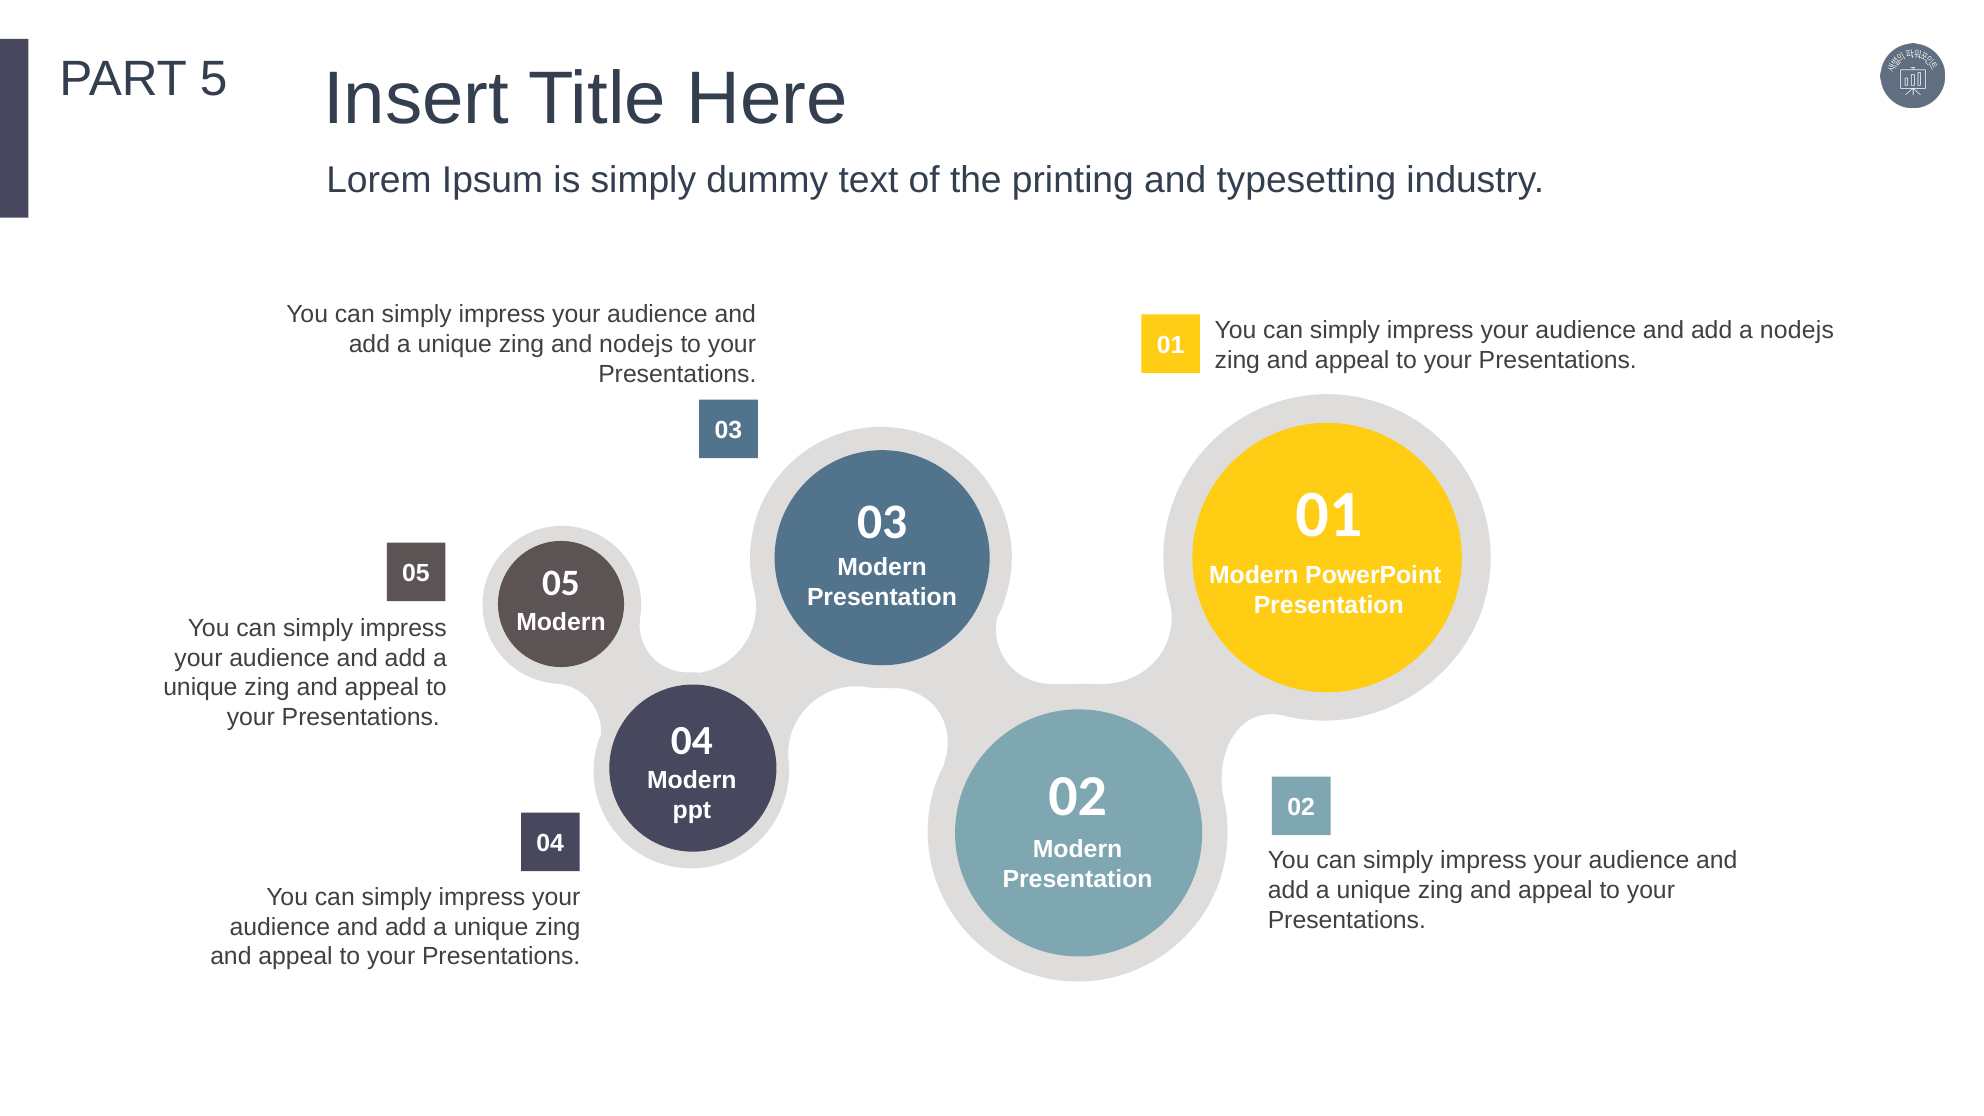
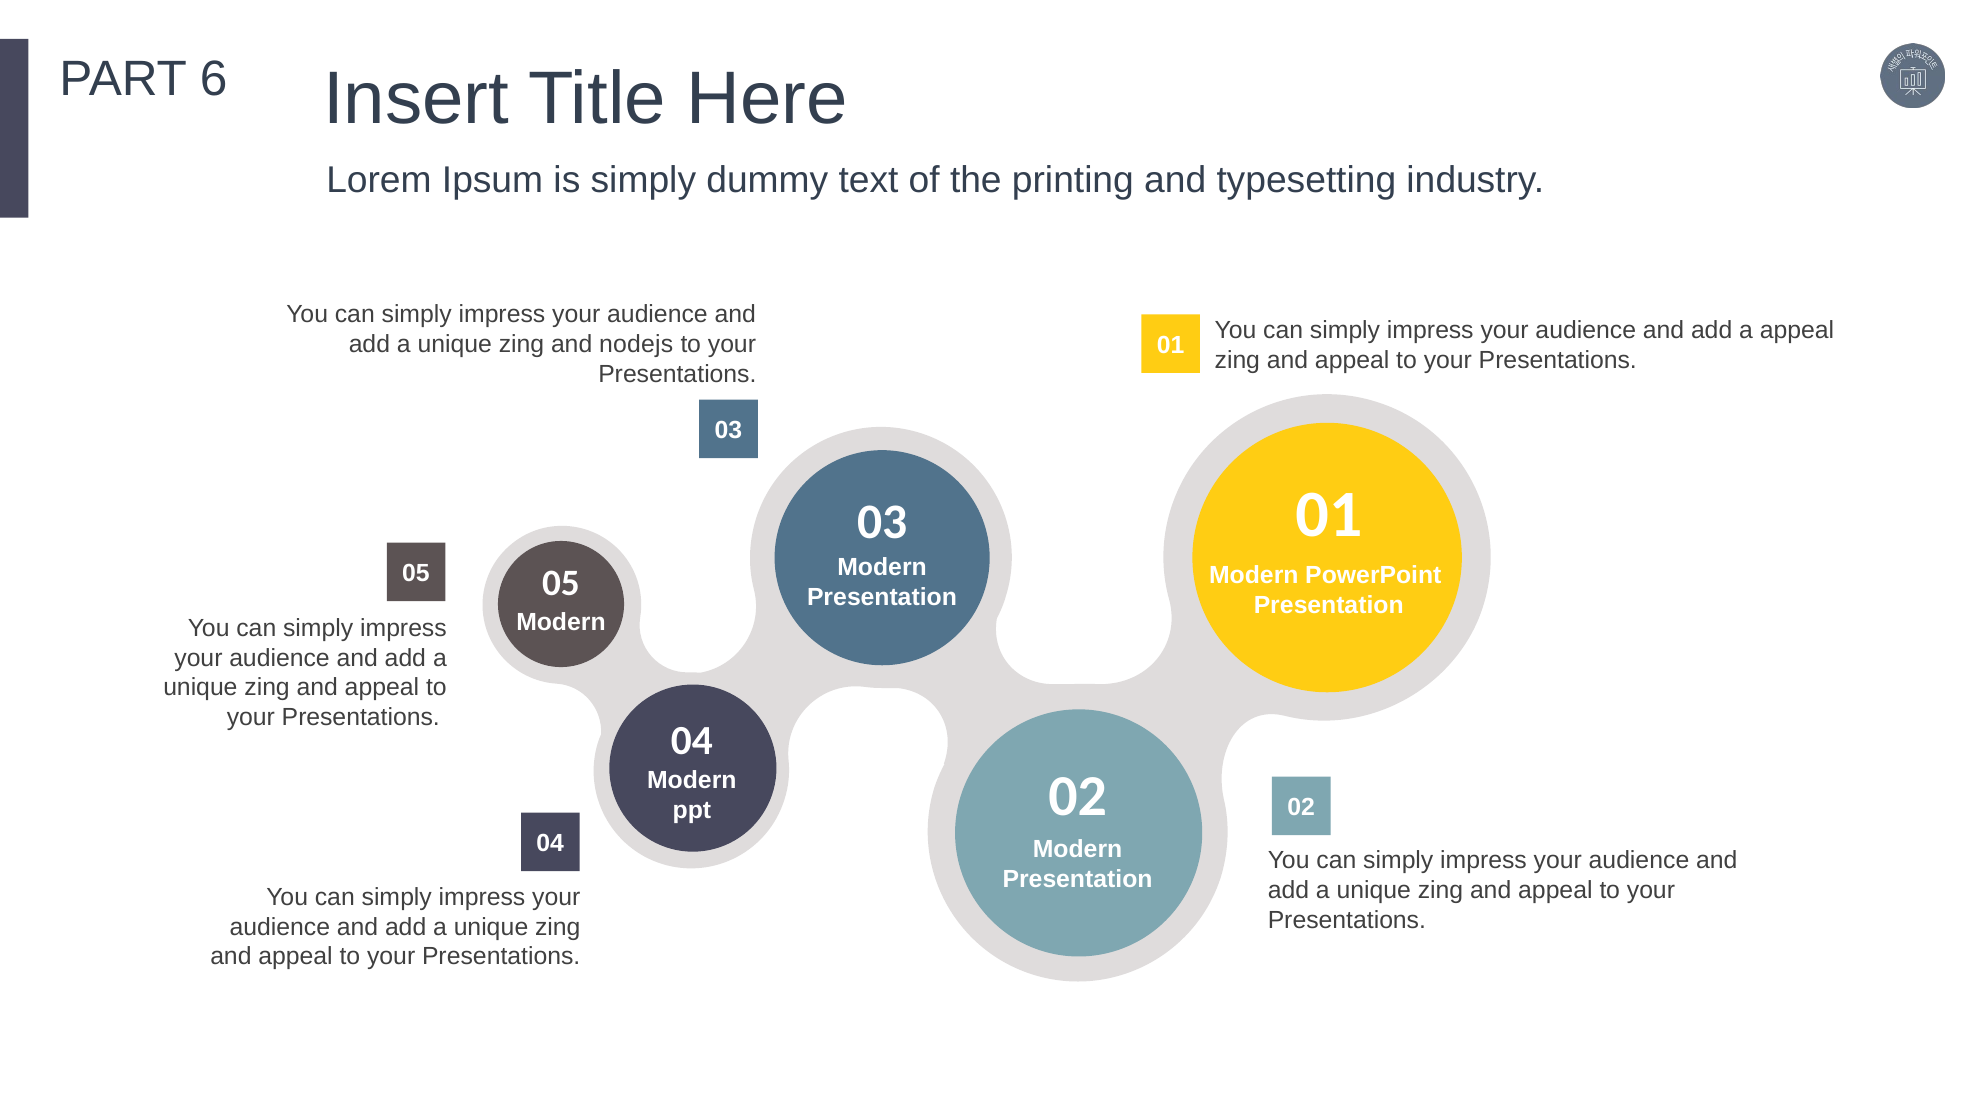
5: 5 -> 6 (214, 79)
a nodejs: nodejs -> appeal (1797, 330)
